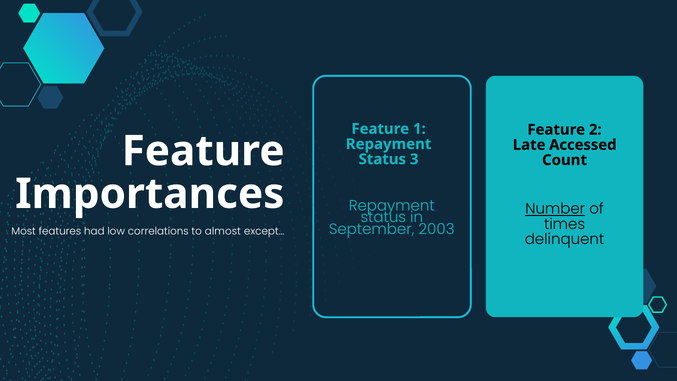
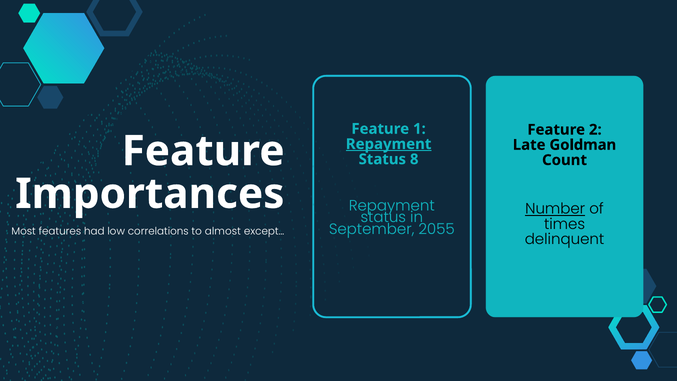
Repayment underline: none -> present (389, 144)
Accessed: Accessed -> Goldman (583, 145)
3: 3 -> 8 (414, 159)
2003: 2003 -> 2055 (437, 229)
